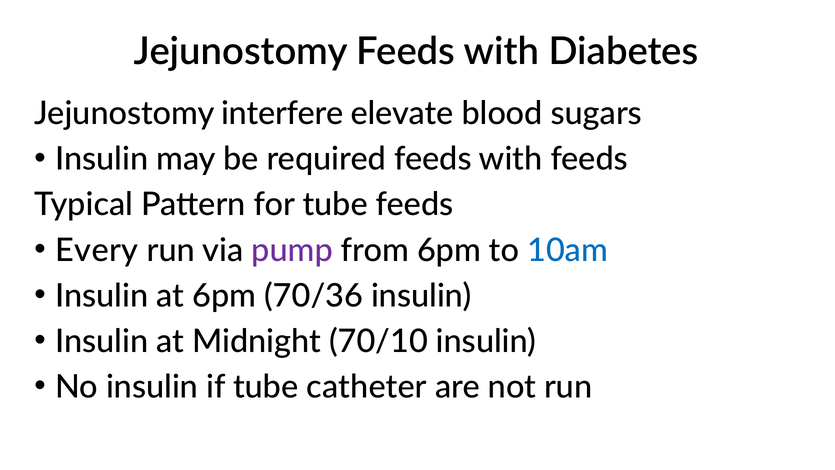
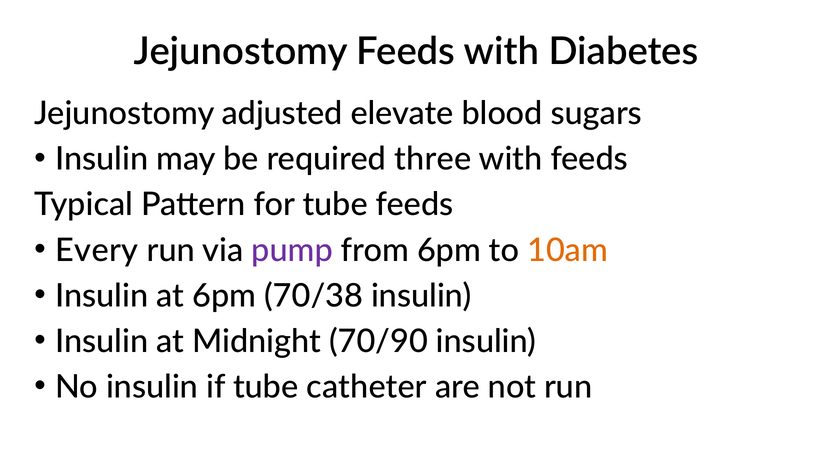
interfere: interfere -> adjusted (282, 114)
required feeds: feeds -> three (433, 159)
10am colour: blue -> orange (568, 250)
70/36: 70/36 -> 70/38 (314, 296)
70/10: 70/10 -> 70/90 (378, 341)
